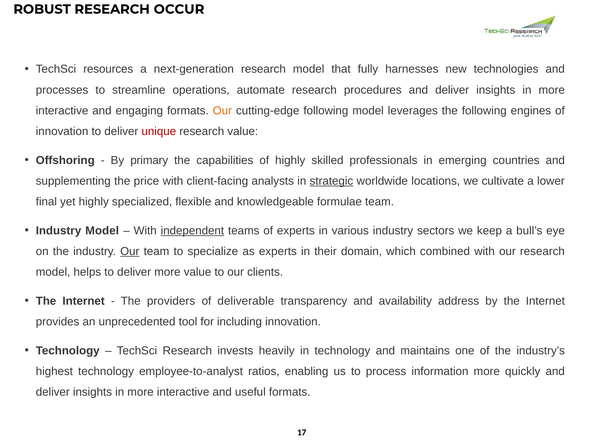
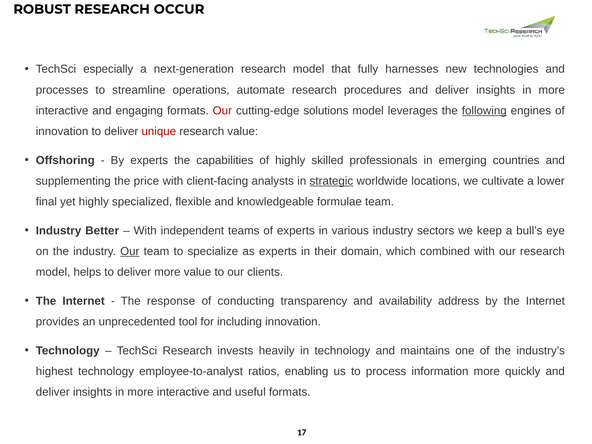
resources: resources -> especially (108, 69)
Our colour: orange -> red (222, 111)
cutting-edge following: following -> solutions (326, 111)
following underline: none -> present (484, 111)
By primary: primary -> experts (149, 160)
Industry Model: Model -> Better (102, 231)
independent underline: present -> none (192, 231)
providers: providers -> response (171, 301)
deliverable: deliverable -> conducting (246, 301)
